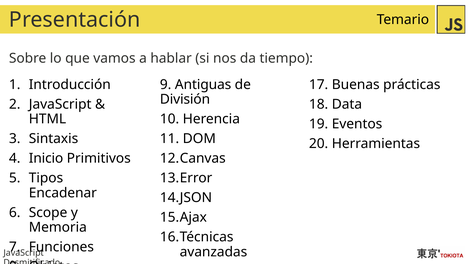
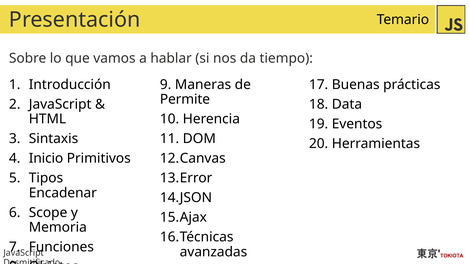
Antiguas: Antiguas -> Maneras (203, 85)
División: División -> Permite (185, 100)
